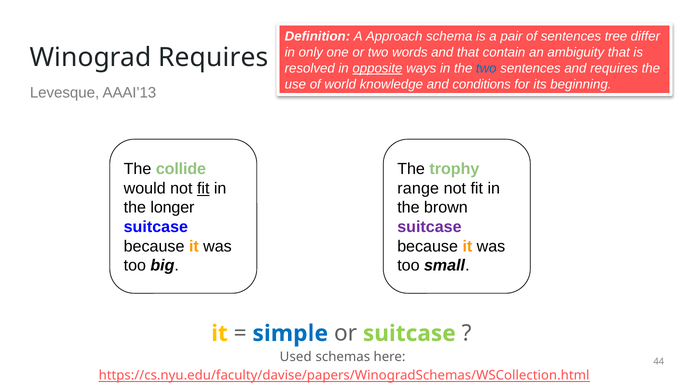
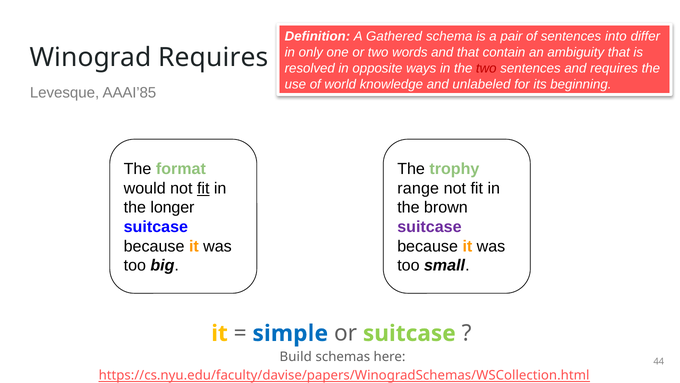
Approach: Approach -> Gathered (394, 36)
tree: tree -> into (616, 36)
opposite underline: present -> none (377, 68)
two colour: blue -> red (486, 68)
conditions: conditions -> unlabeled (482, 84)
AAAI’13: AAAI’13 -> AAAI’85 (129, 92)
collide: collide -> format (181, 169)
Used: Used -> Build (296, 356)
